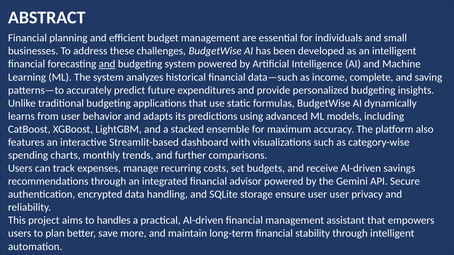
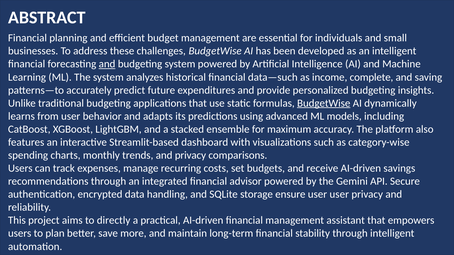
BudgetWise underline: none -> present (324, 103)
and further: further -> privacy (190, 155)
handles: handles -> directly (114, 221)
